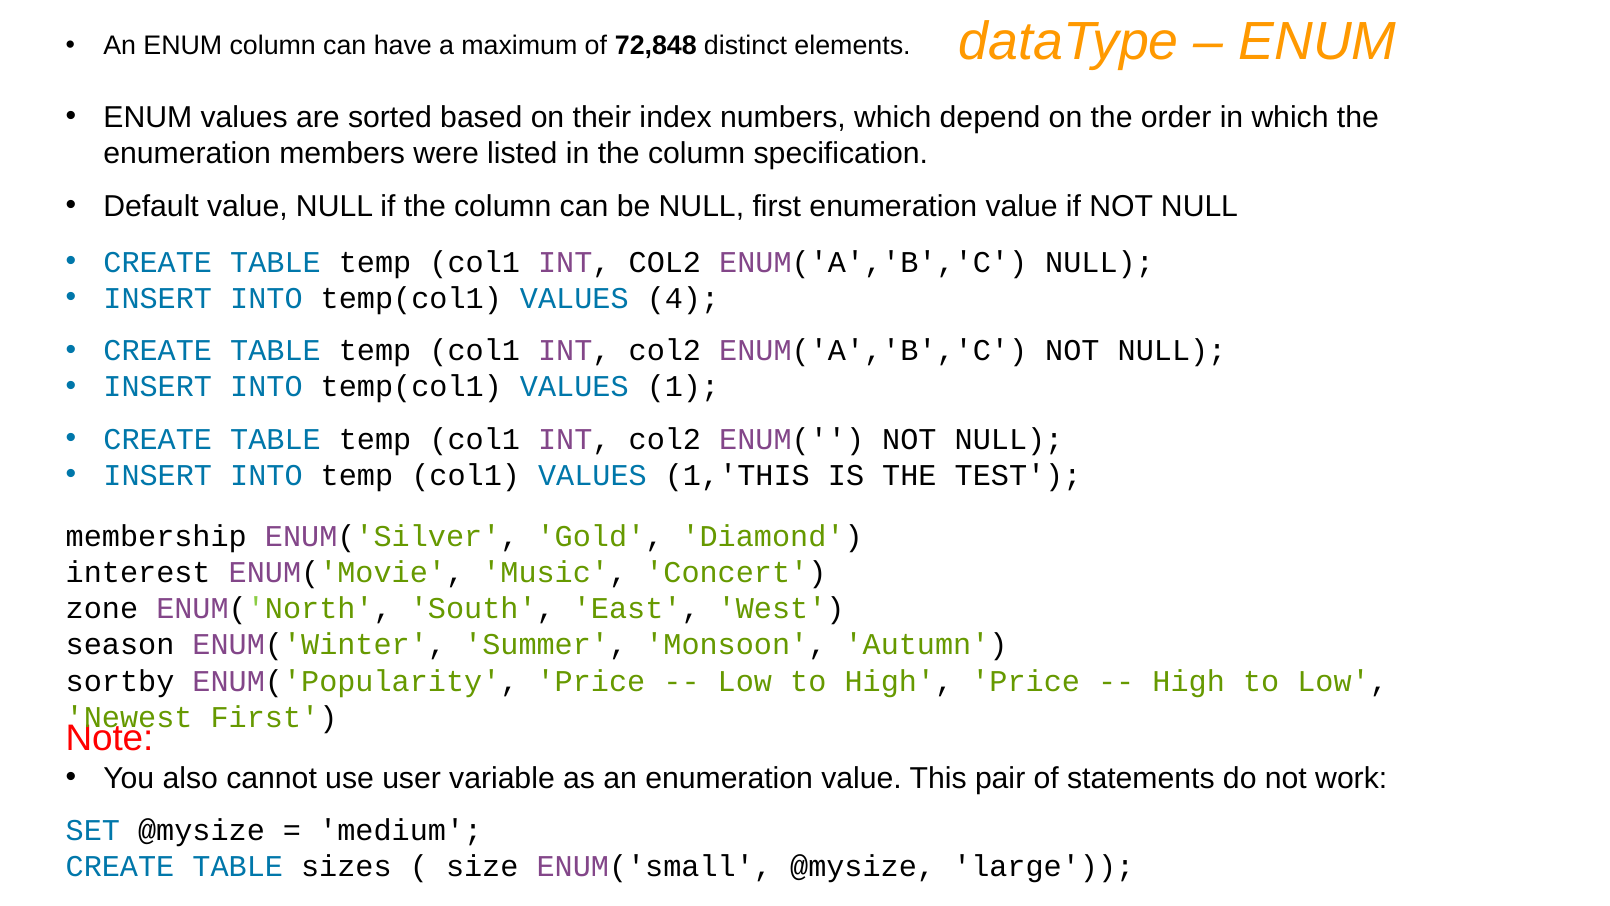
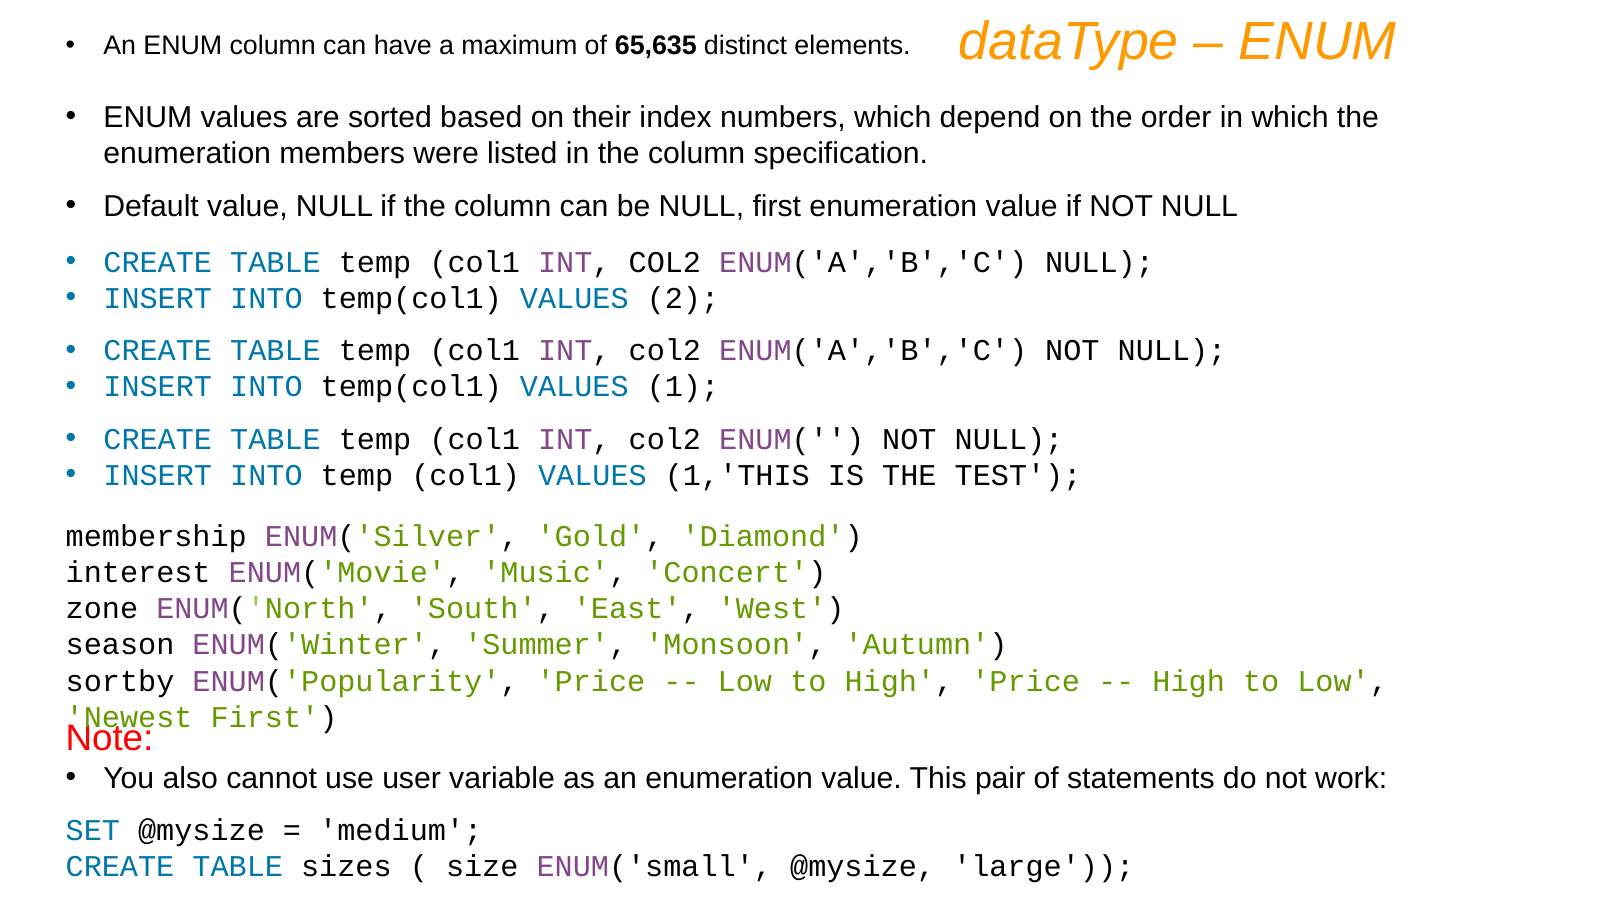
72,848: 72,848 -> 65,635 (656, 46)
4: 4 -> 2 (683, 298)
